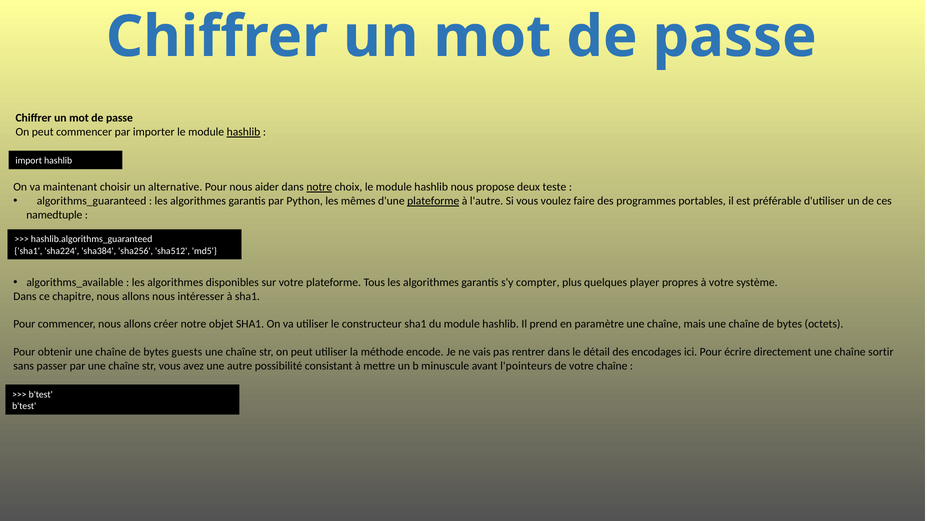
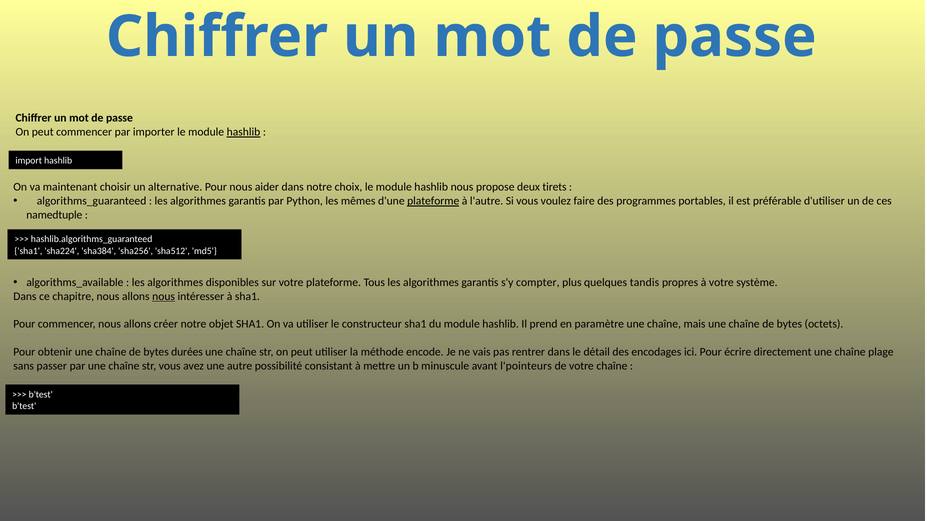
notre underline: present -> none (319, 187)
teste: teste -> tirets (555, 187)
player: player -> tandis (645, 283)
nous underline: none -> present (164, 297)
guests: guests -> durées (187, 352)
sortir: sortir -> plage (881, 352)
